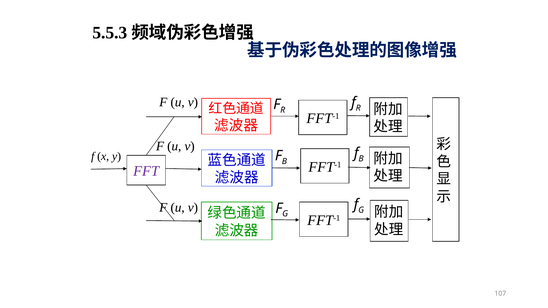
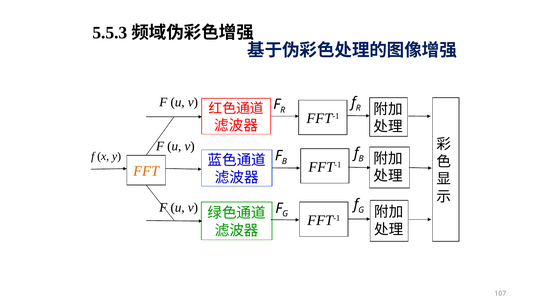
FFT colour: purple -> orange (146, 171)
